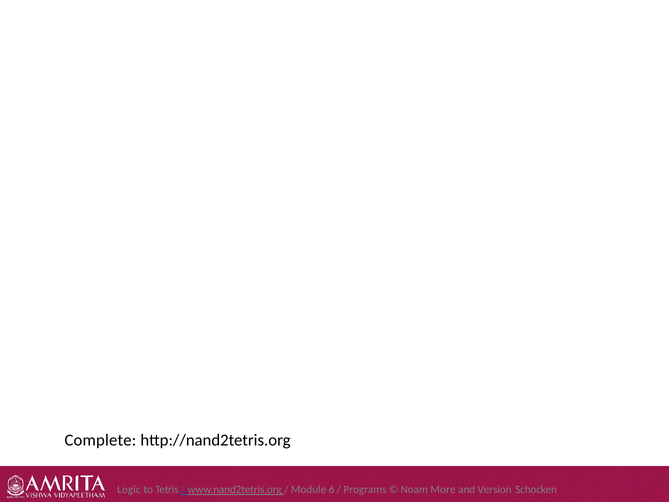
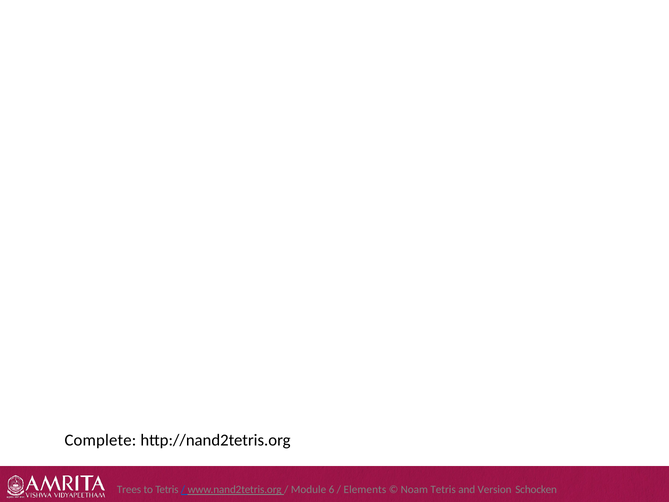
Logic: Logic -> Trees (129, 489)
Programs: Programs -> Elements (365, 489)
Noam More: More -> Tetris (443, 489)
